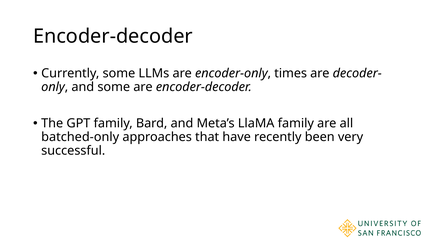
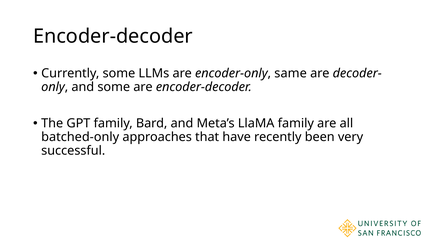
times: times -> same (291, 73)
